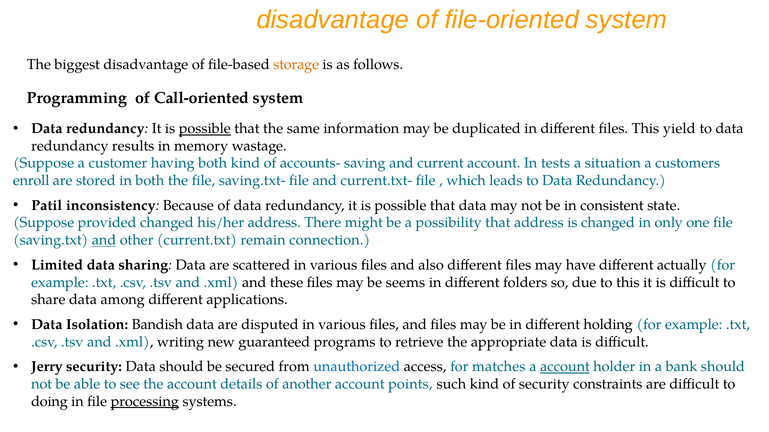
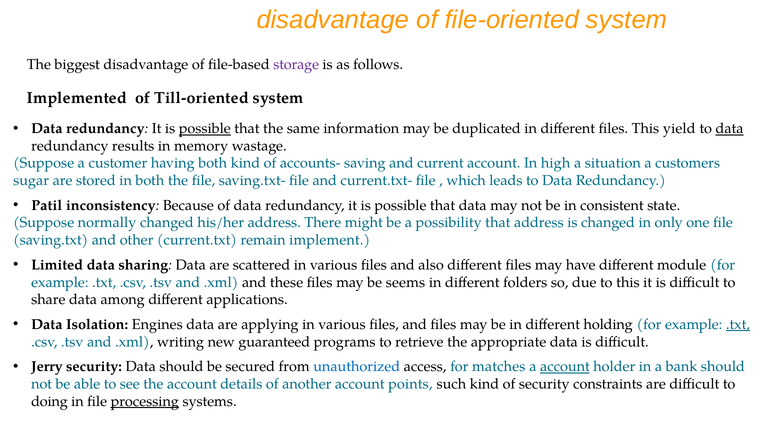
storage colour: orange -> purple (296, 65)
Programming: Programming -> Implemented (77, 98)
Call-oriented: Call-oriented -> Till-oriented (202, 98)
data underline: none -> present (730, 129)
tests: tests -> high (556, 163)
enroll: enroll -> sugar (31, 181)
provided: provided -> normally (107, 223)
and underline: present -> none (104, 240)
connection: connection -> implement (330, 240)
actually: actually -> module (682, 265)
Bandish: Bandish -> Engines (157, 325)
disputed: disputed -> applying (270, 325)
.txt underline: none -> present (738, 325)
